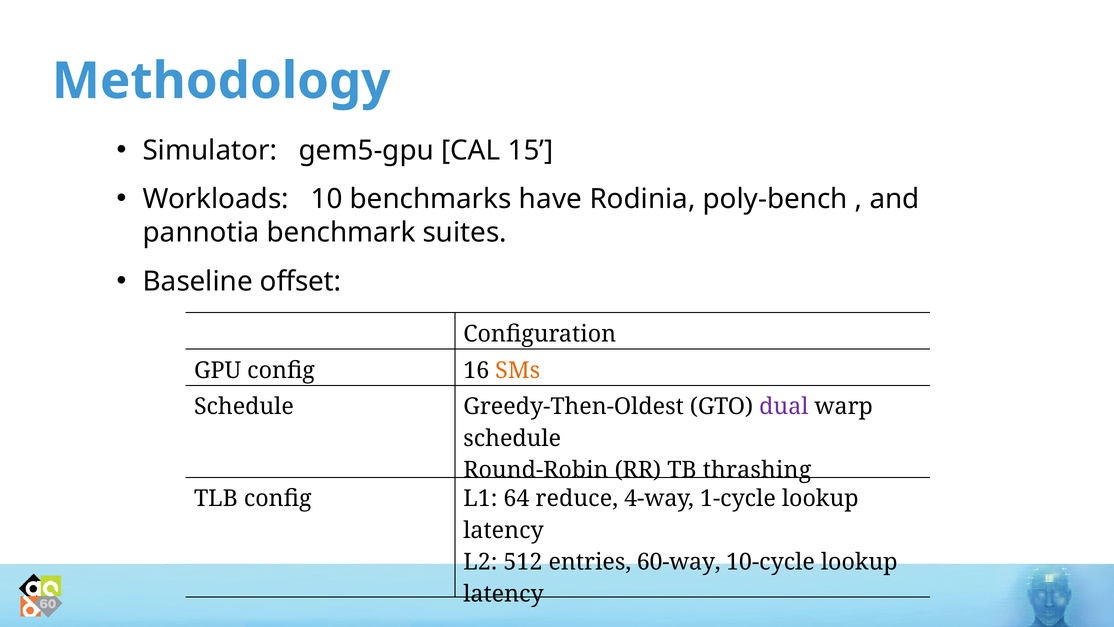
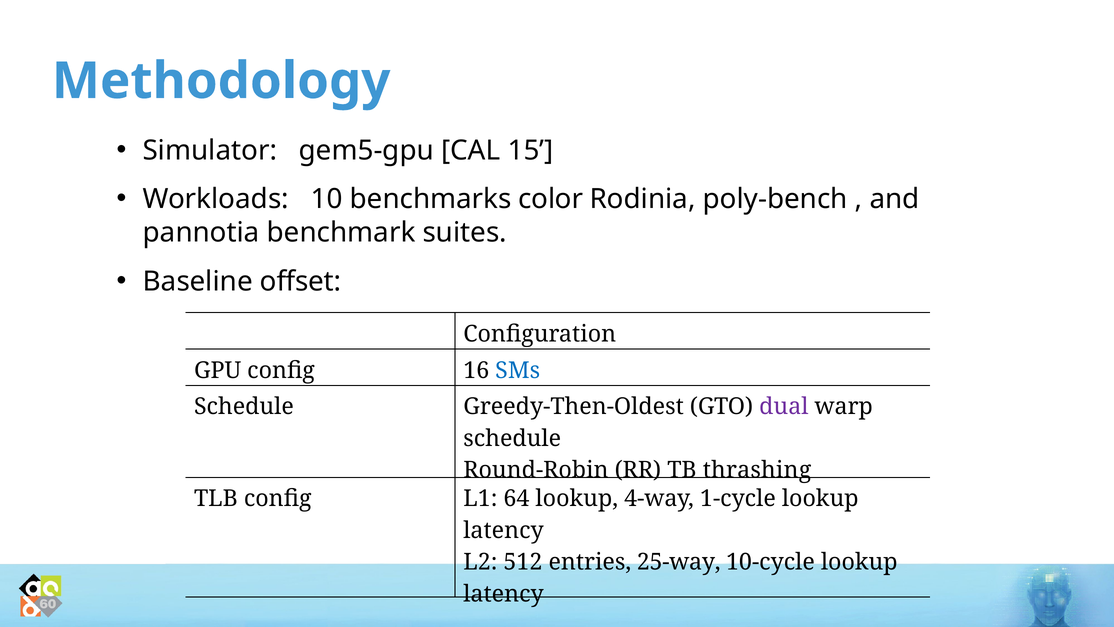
have: have -> color (551, 199)
SMs colour: orange -> blue (518, 370)
64 reduce: reduce -> lookup (577, 498)
60-way: 60-way -> 25-way (679, 562)
